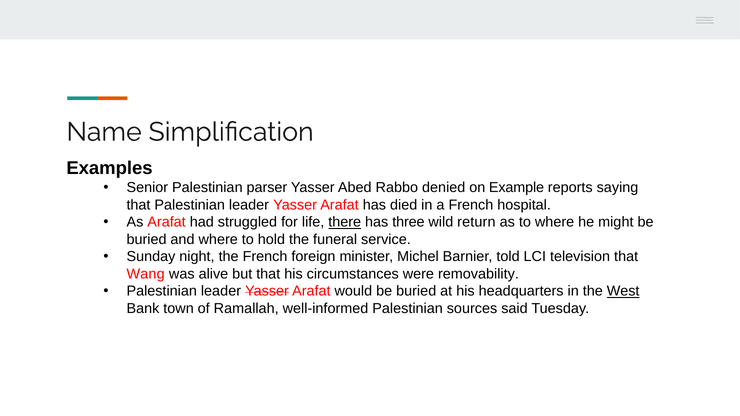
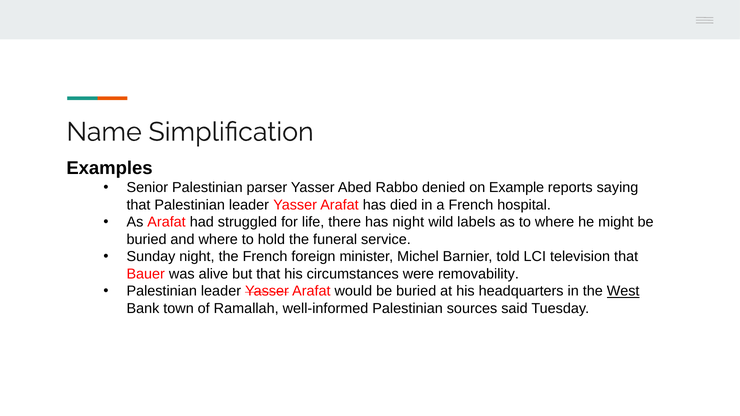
there underline: present -> none (345, 222)
has three: three -> night (408, 222)
return: return -> labels (476, 222)
Wang: Wang -> Bauer (146, 274)
